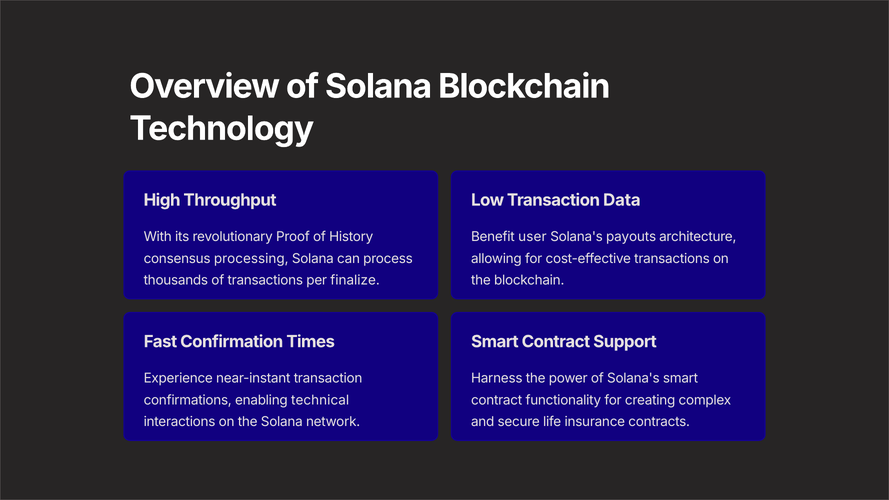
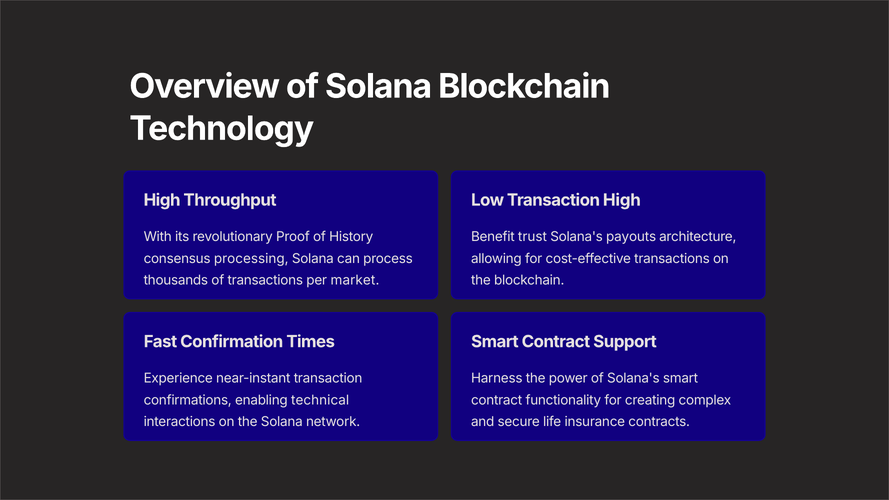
Transaction Data: Data -> High (622, 200)
user: user -> trust (532, 237)
finalize: finalize -> market (355, 280)
